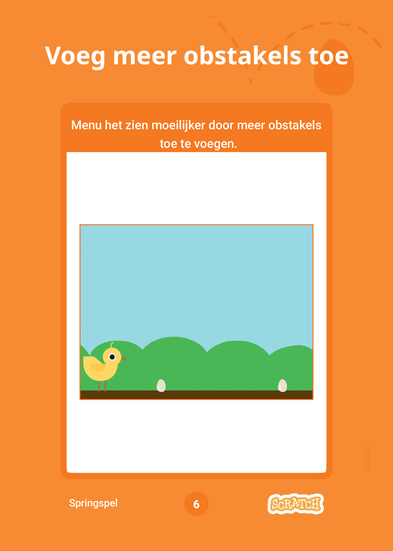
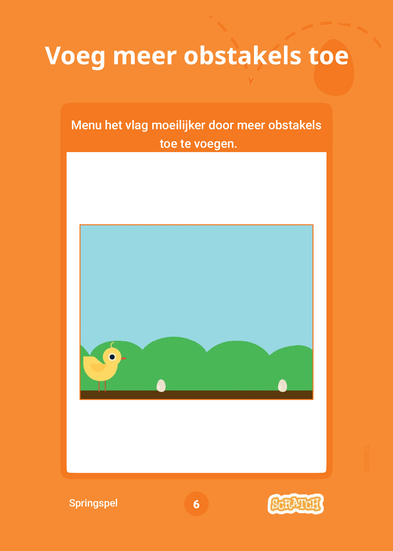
zien: zien -> vlag (137, 125)
